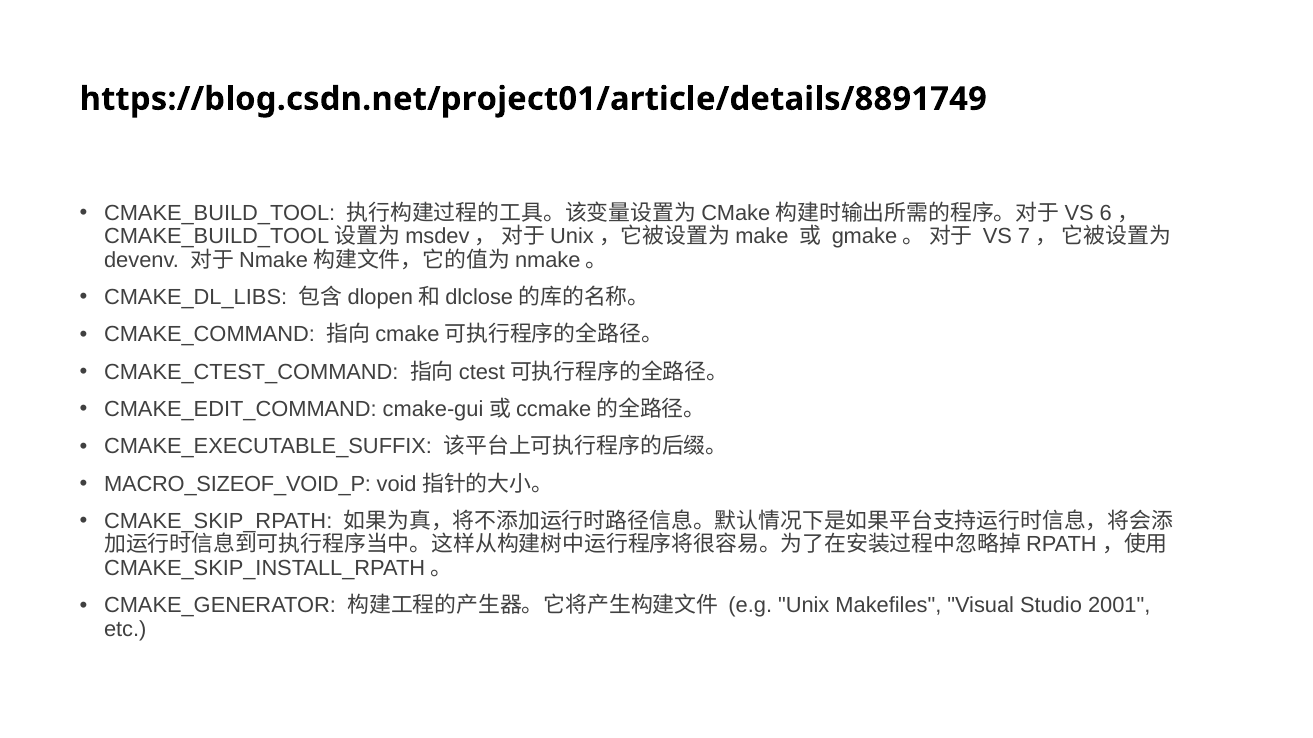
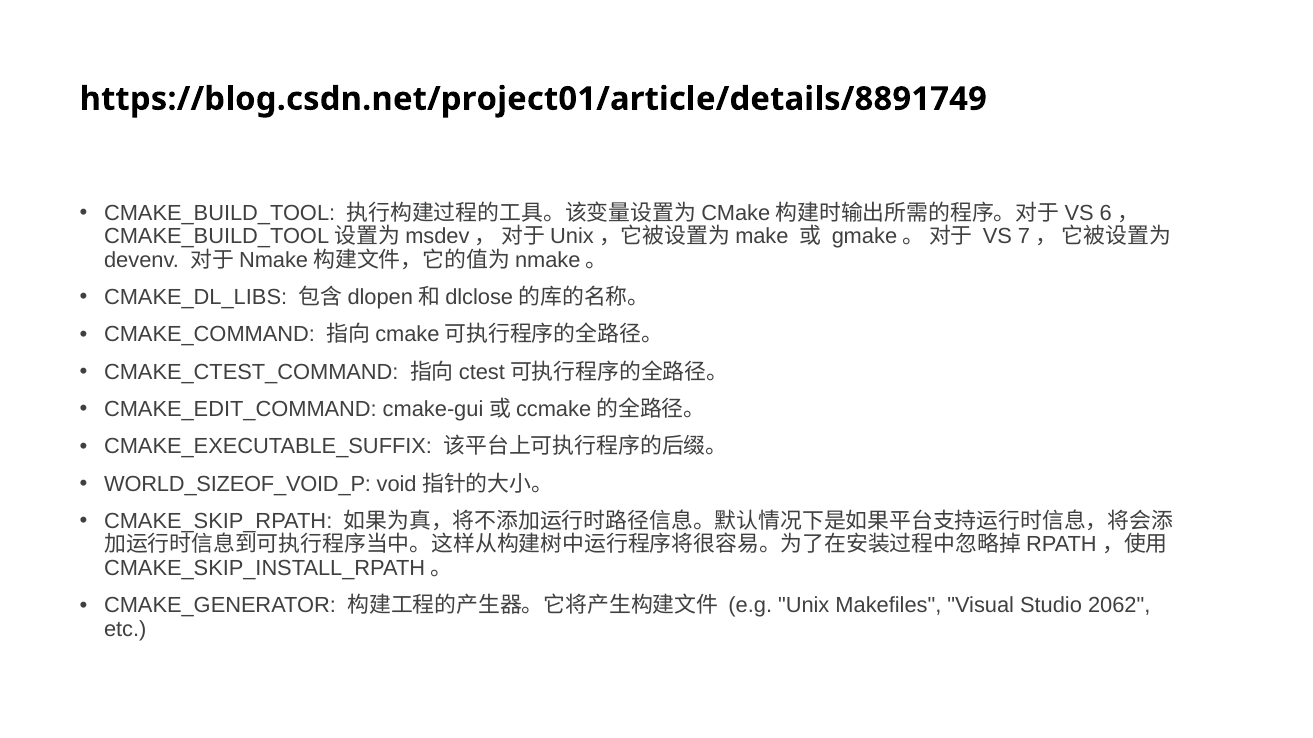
MACRO_SIZEOF_VOID_P: MACRO_SIZEOF_VOID_P -> WORLD_SIZEOF_VOID_P (238, 484)
2001: 2001 -> 2062 (1119, 606)
